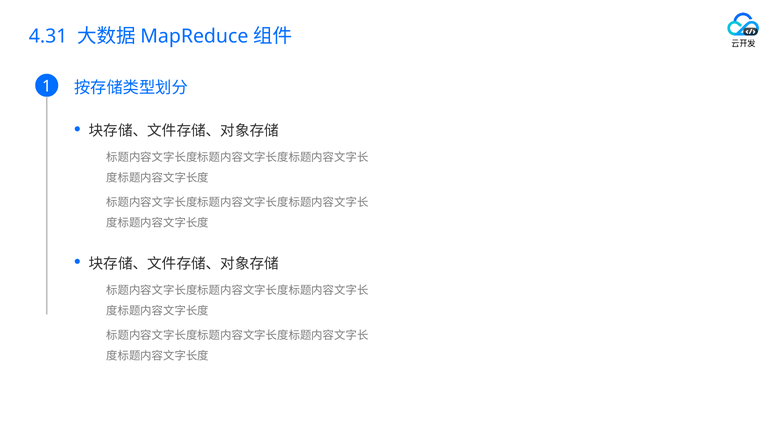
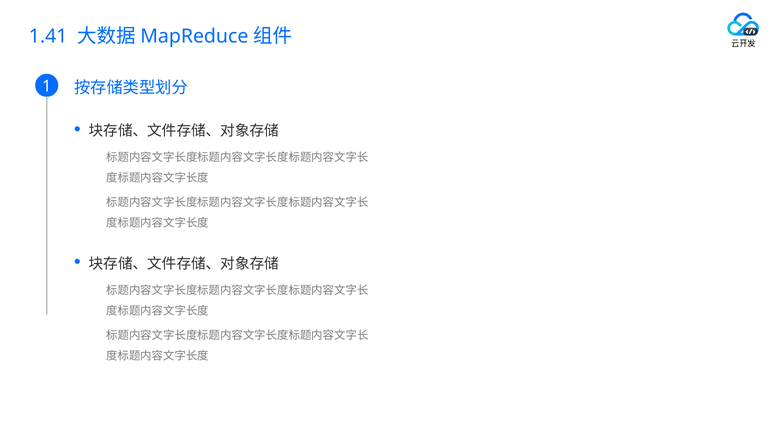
4.31: 4.31 -> 1.41 (48, 36)
